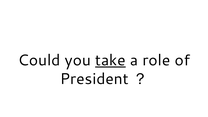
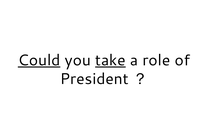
Could underline: none -> present (39, 60)
